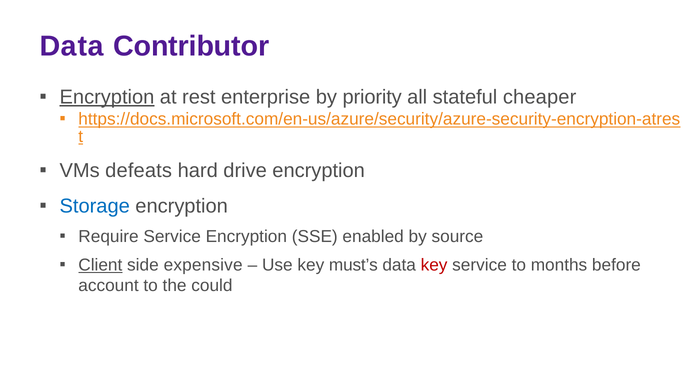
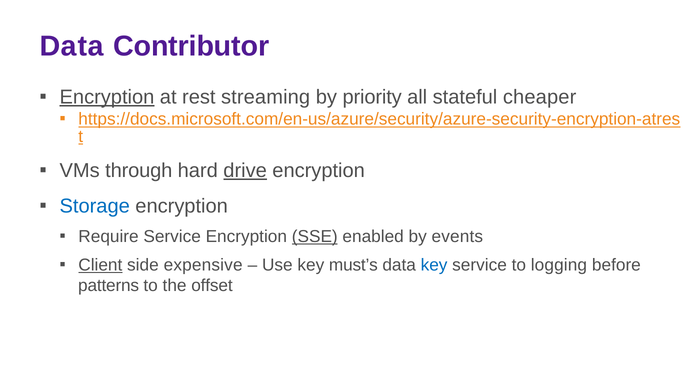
enterprise: enterprise -> streaming (266, 97)
defeats: defeats -> through (139, 170)
drive underline: none -> present (245, 170)
SSE underline: none -> present (315, 236)
source: source -> events (457, 236)
key colour: red -> blue (434, 265)
months: months -> logging (559, 265)
account: account -> patterns (109, 285)
could: could -> offset (212, 285)
